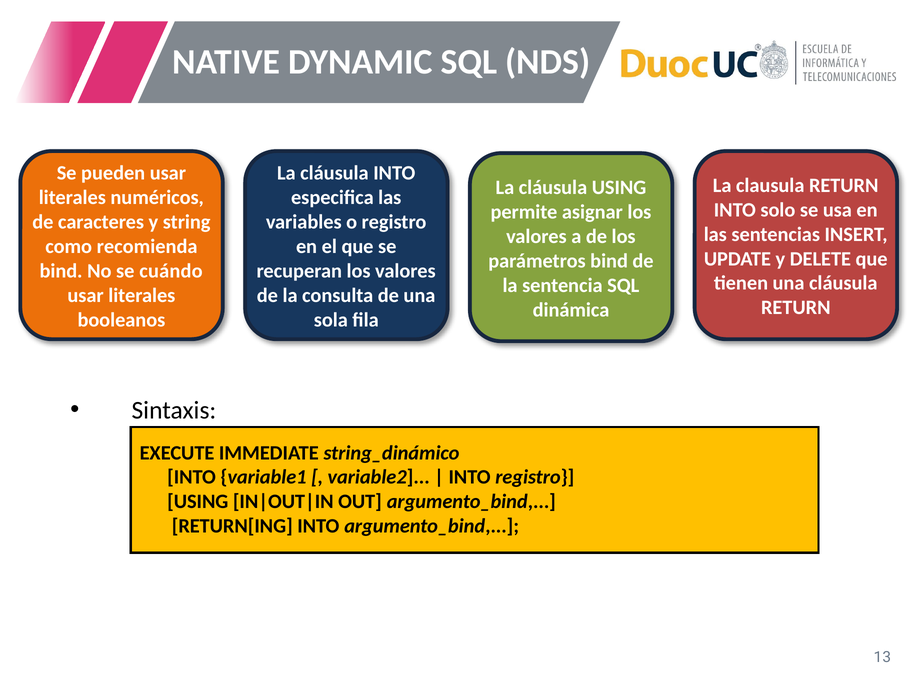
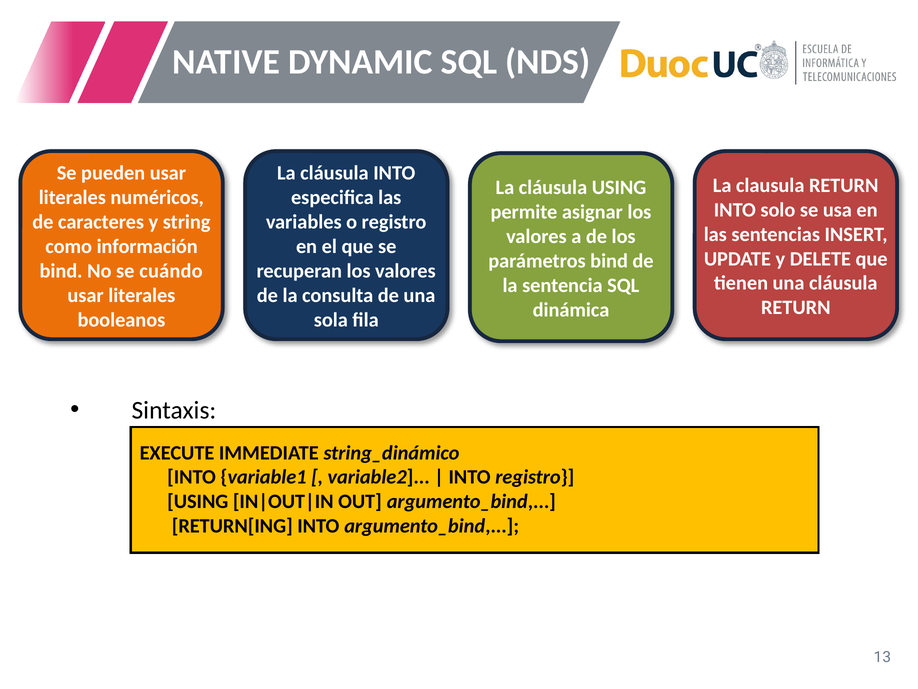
recomienda: recomienda -> información (147, 246)
